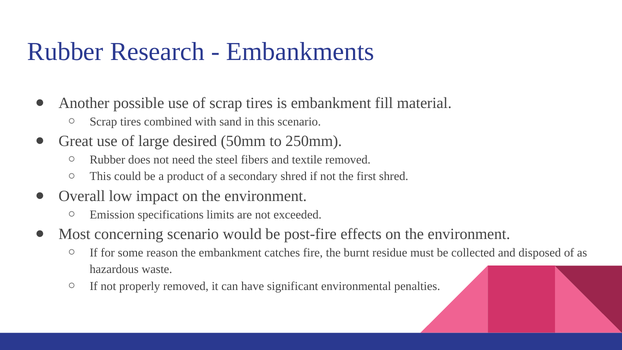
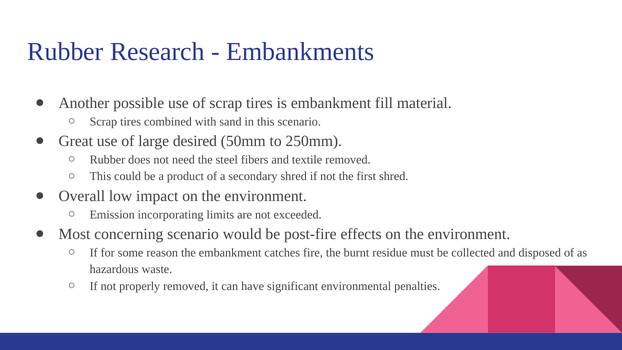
specifications: specifications -> incorporating (171, 215)
